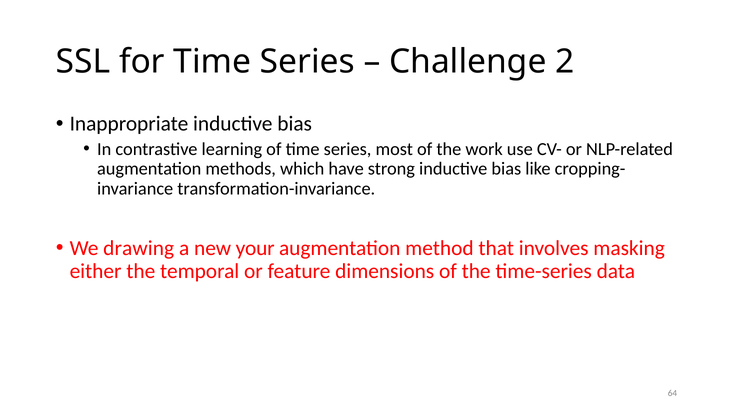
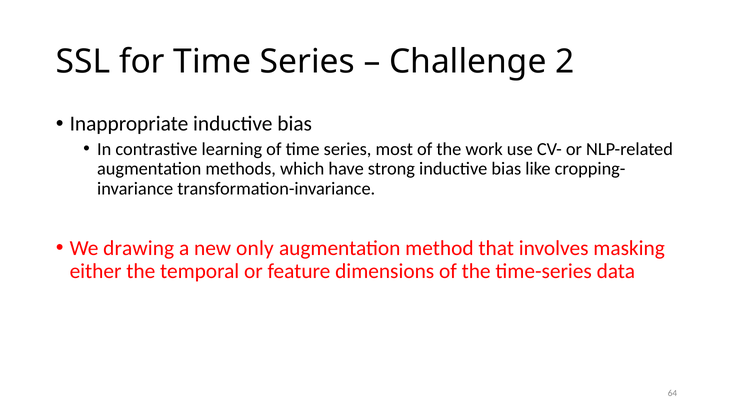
your: your -> only (255, 248)
